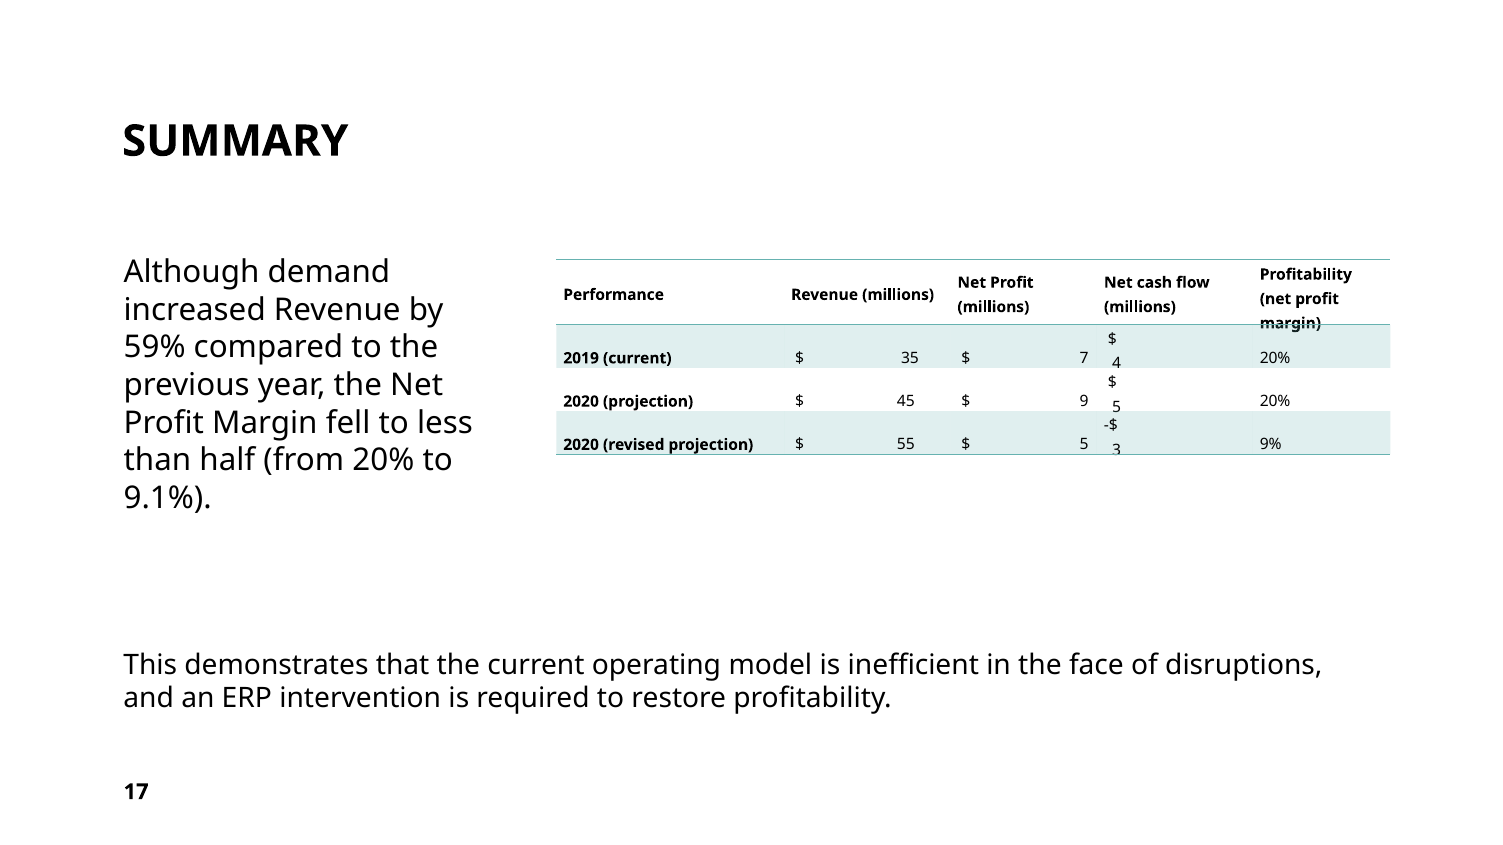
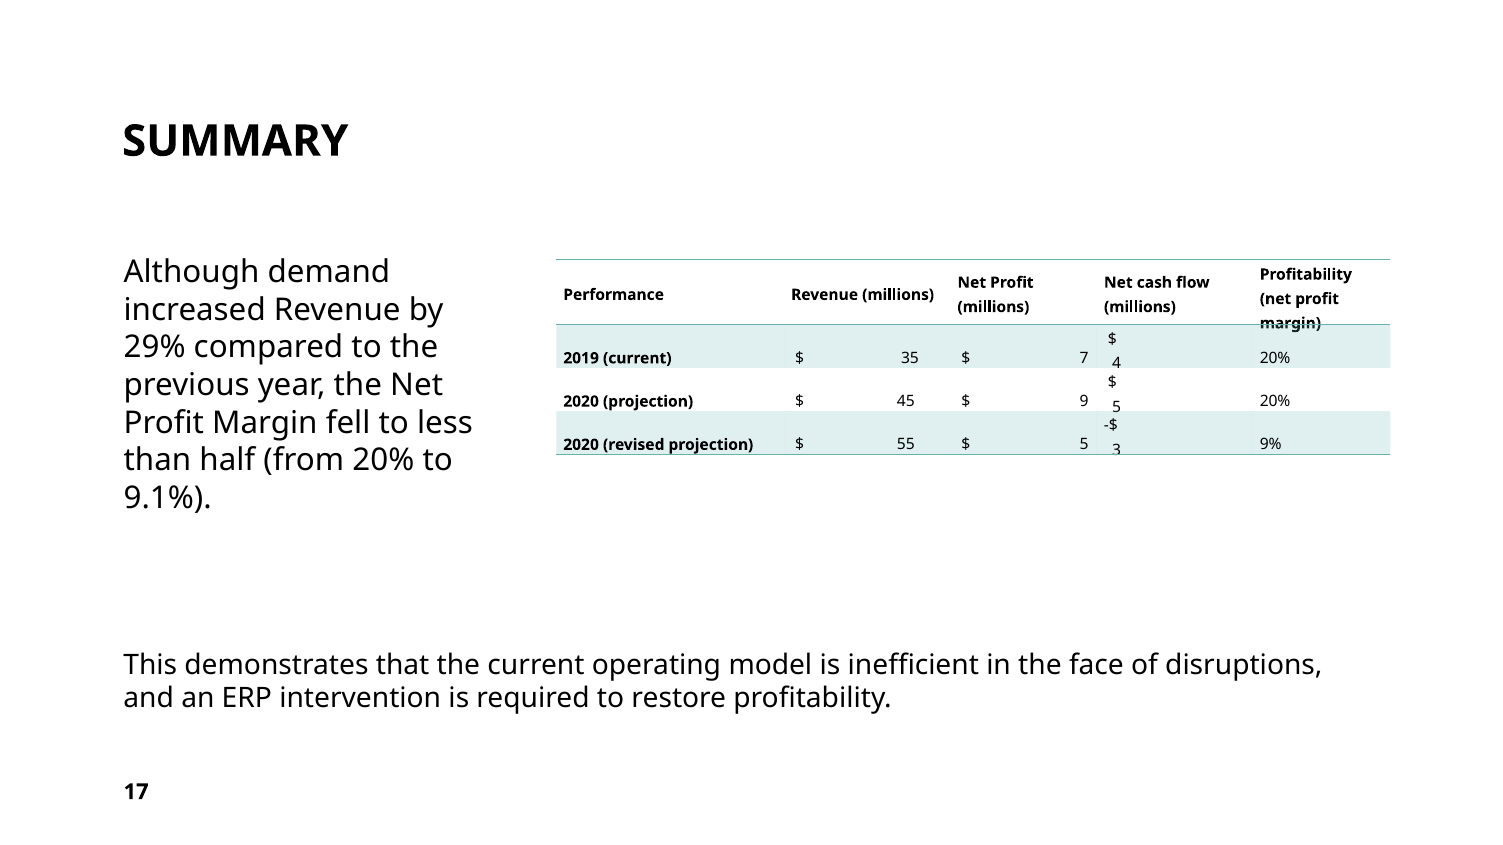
59%: 59% -> 29% (155, 348)
